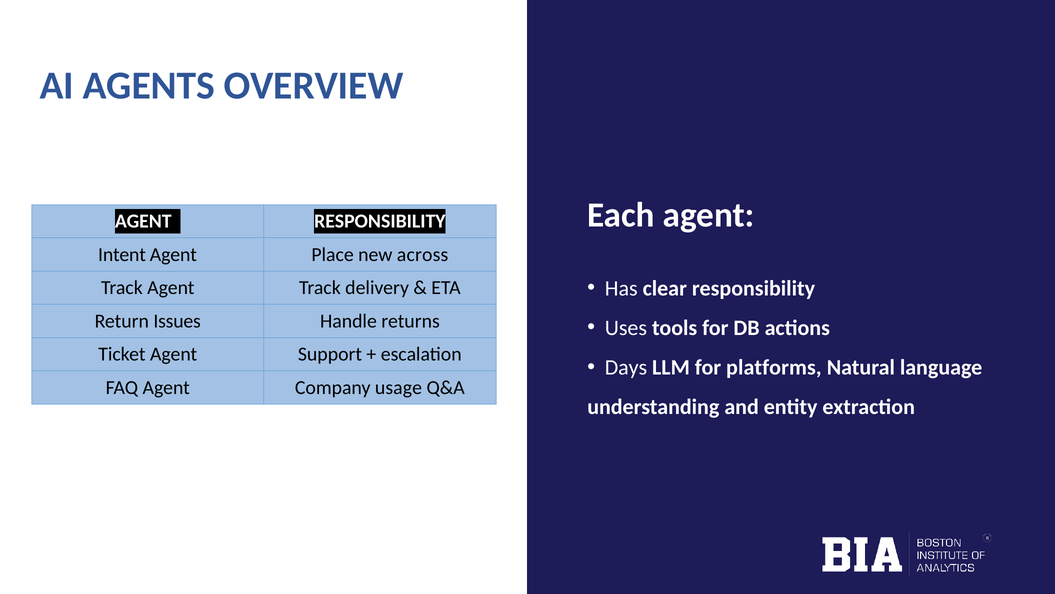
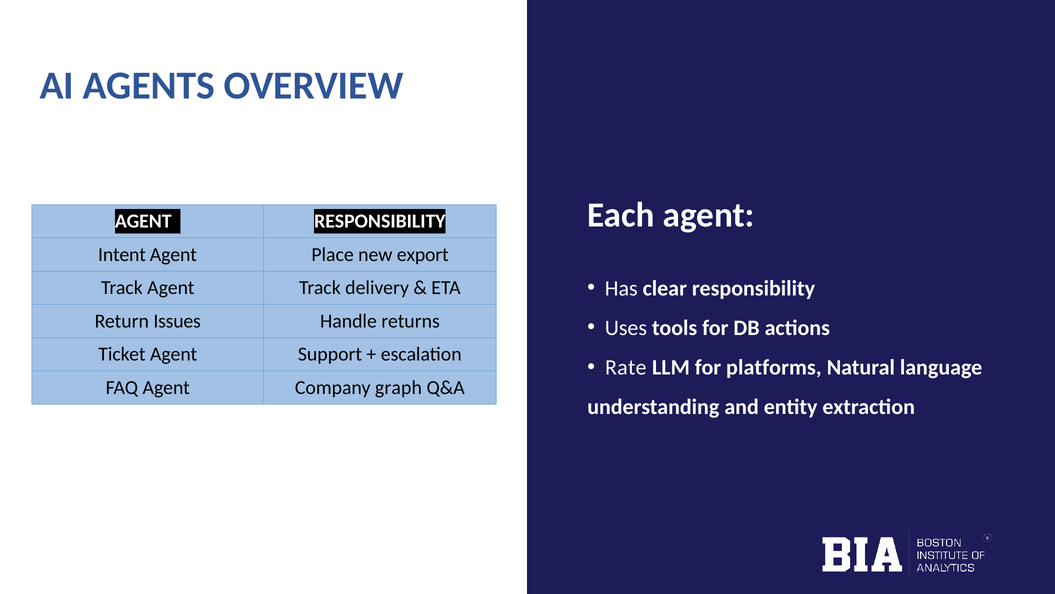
across: across -> export (423, 254)
Days: Days -> Rate (626, 367)
usage: usage -> graph (398, 387)
